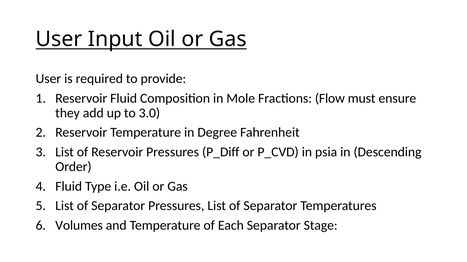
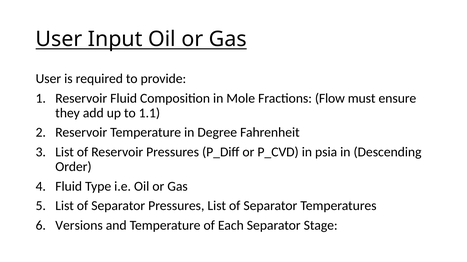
3.0: 3.0 -> 1.1 (149, 113)
Volumes: Volumes -> Versions (79, 226)
